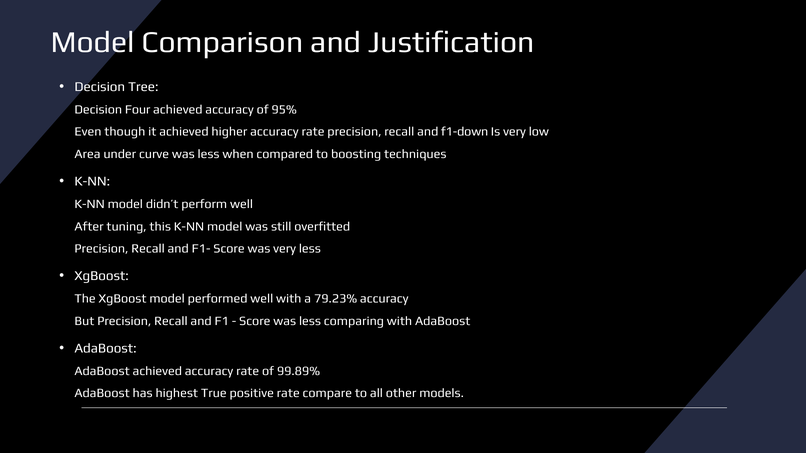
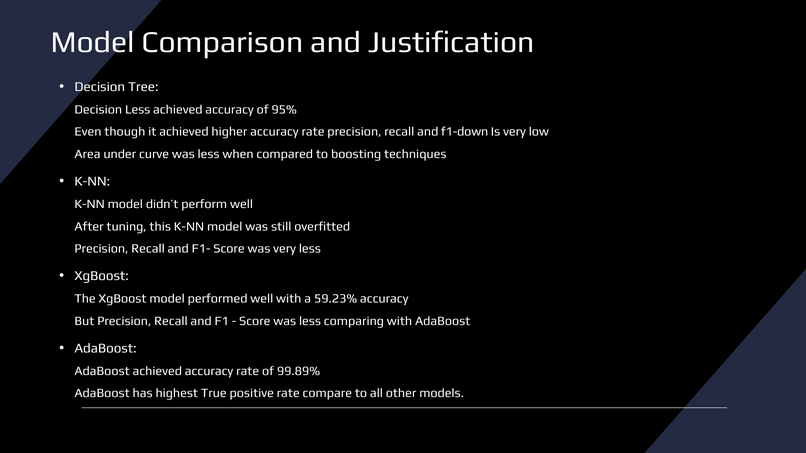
Decision Four: Four -> Less (138, 110)
79.23%: 79.23% -> 59.23% (336, 299)
